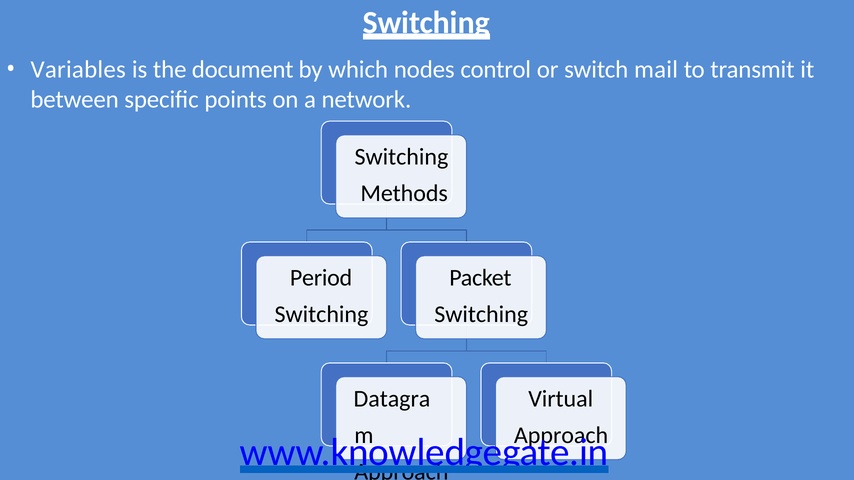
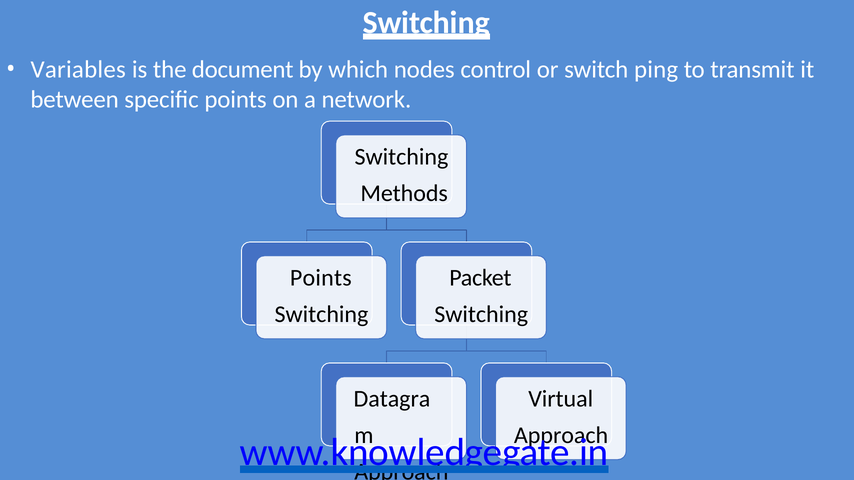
mail: mail -> ping (656, 69)
Period: Period -> Points (321, 278)
